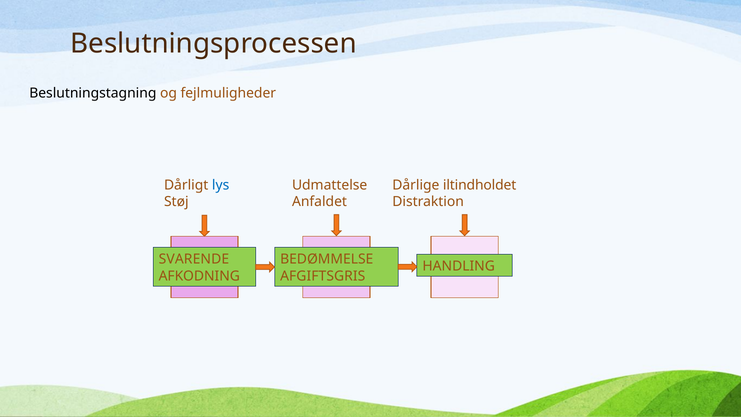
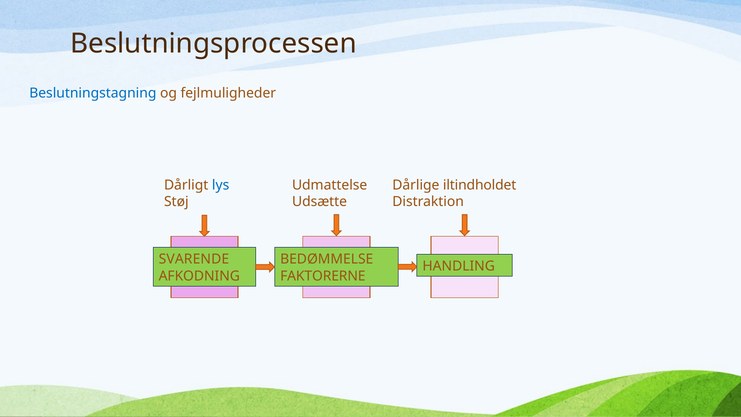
Beslutningstagning colour: black -> blue (93, 93)
Anfaldet: Anfaldet -> Udsætte (320, 202)
AFGIFTSGRIS: AFGIFTSGRIS -> FAKTORERNE (323, 276)
